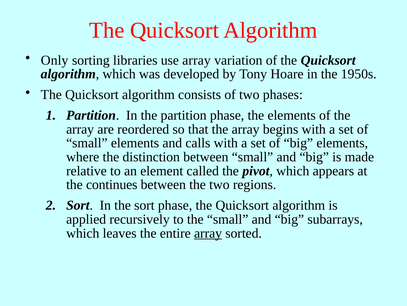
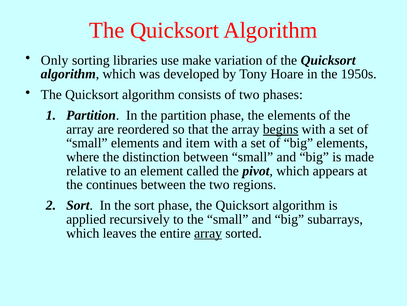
use array: array -> make (197, 60)
begins underline: none -> present (281, 129)
calls: calls -> item (198, 143)
